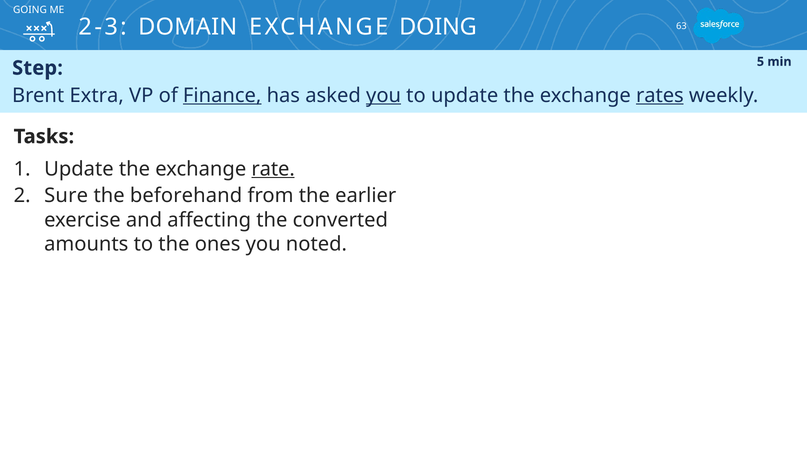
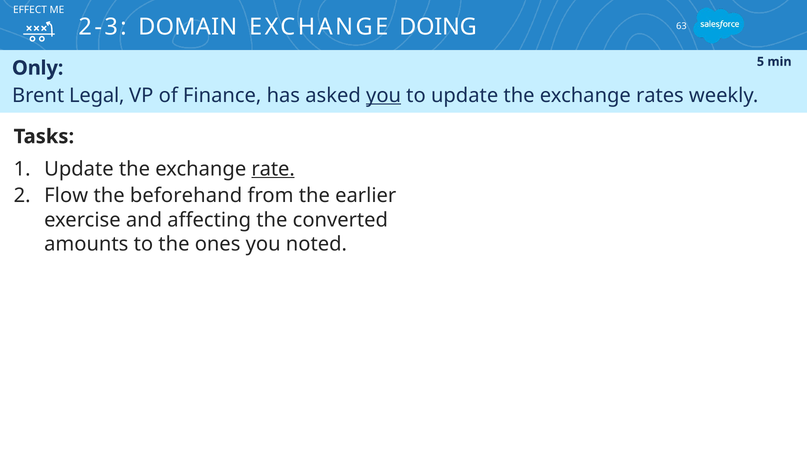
GOING: GOING -> EFFECT (30, 10)
Step: Step -> Only (38, 68)
Extra: Extra -> Legal (97, 95)
Finance underline: present -> none (222, 95)
rates underline: present -> none (660, 95)
Sure: Sure -> Flow (66, 196)
